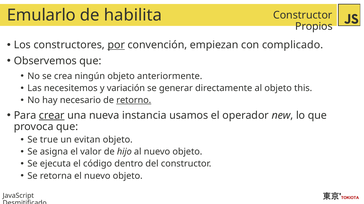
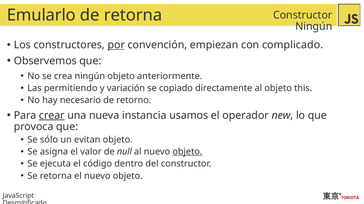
de habilita: habilita -> retorna (133, 15)
Propios: Propios -> Ningún (314, 27)
necesitemos: necesitemos -> permitiendo (71, 88)
generar: generar -> copiado (176, 88)
retorno underline: present -> none (134, 101)
true: true -> sólo (49, 140)
hijo: hijo -> null (124, 152)
objeto underline: none -> present (187, 152)
